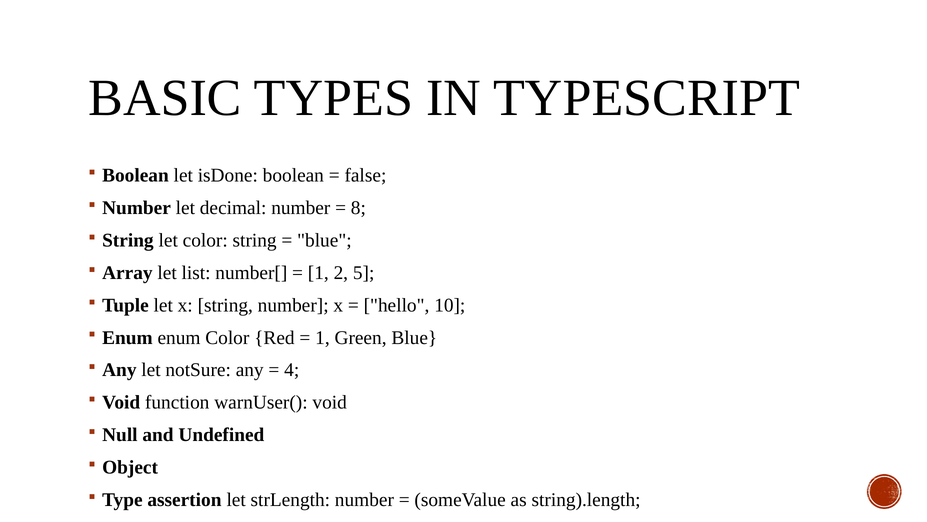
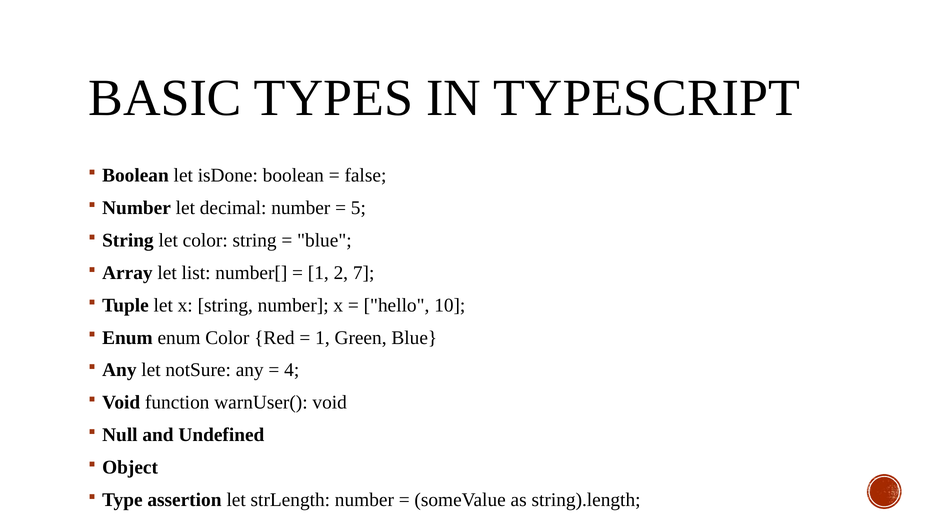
8: 8 -> 5 (358, 208)
5: 5 -> 7 (364, 272)
